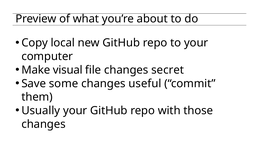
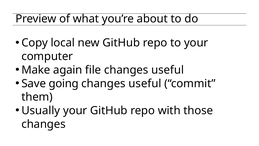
visual: visual -> again (68, 70)
file changes secret: secret -> useful (168, 70)
some: some -> going (64, 83)
